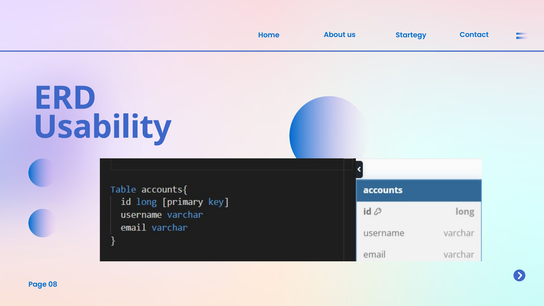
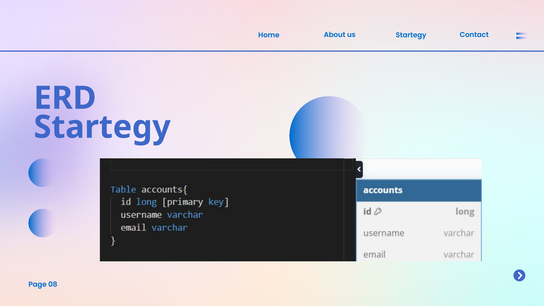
Usability: Usability -> Startegy (102, 127)
